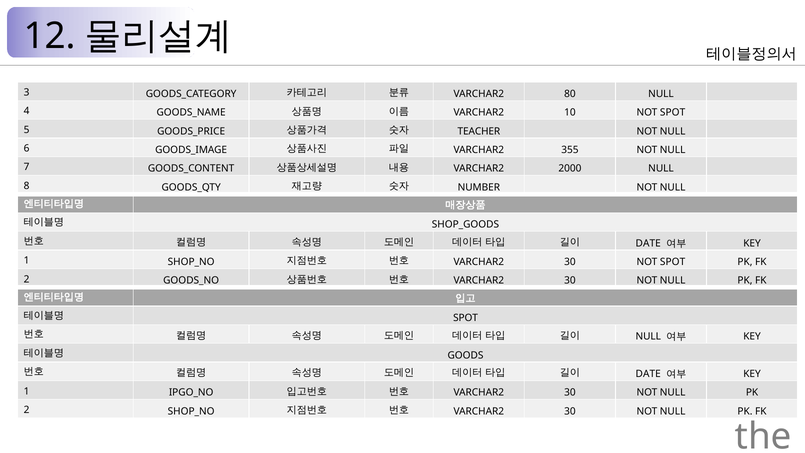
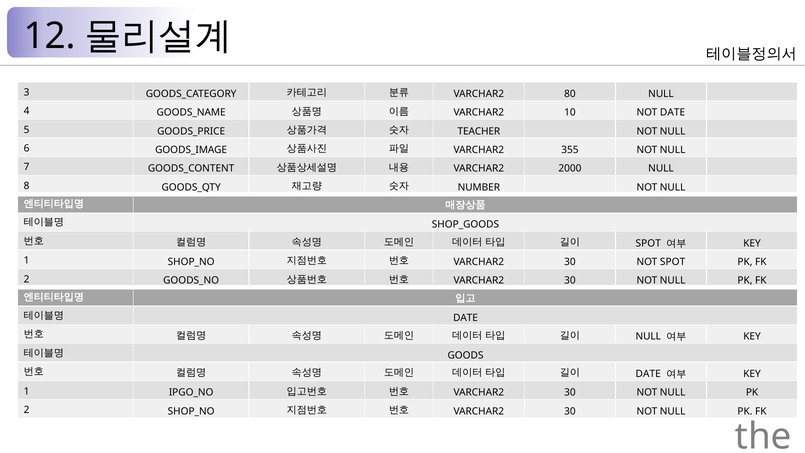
10 NOT SPOT: SPOT -> DATE (673, 113)
DATE: DATE -> SPOT (648, 243)
SPOT: SPOT -> DATE (465, 318)
